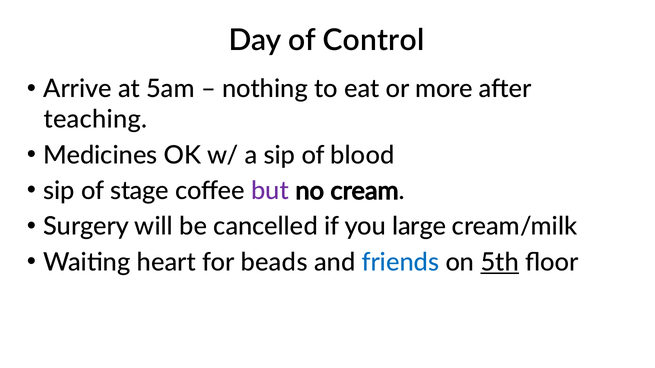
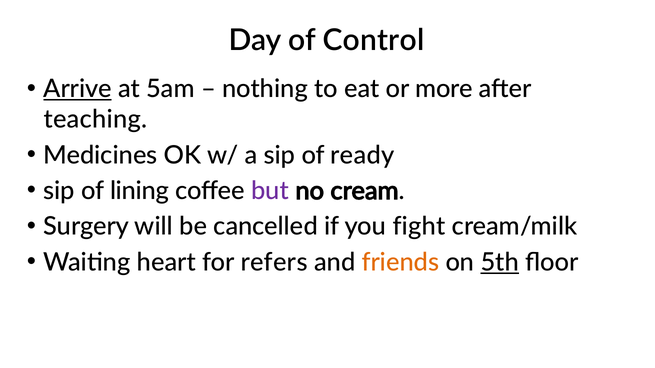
Arrive underline: none -> present (78, 89)
blood: blood -> ready (362, 155)
stage: stage -> lining (140, 191)
large: large -> fight (419, 227)
beads: beads -> refers (274, 262)
friends colour: blue -> orange (400, 262)
